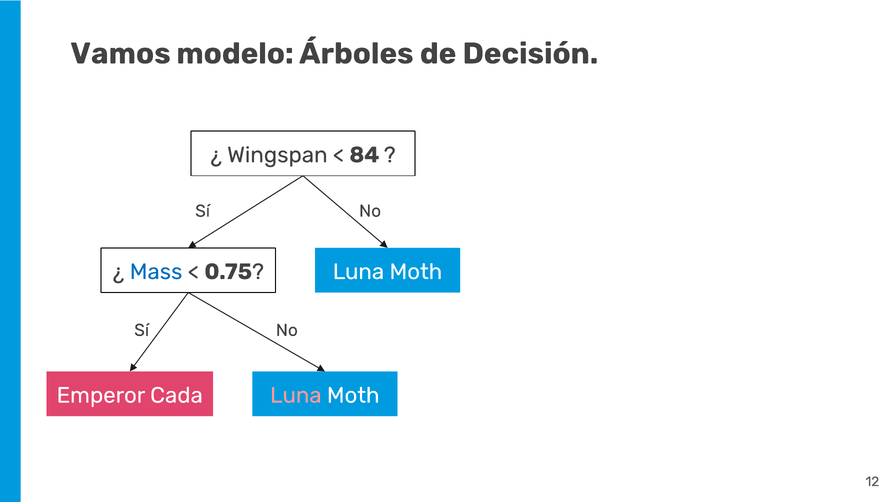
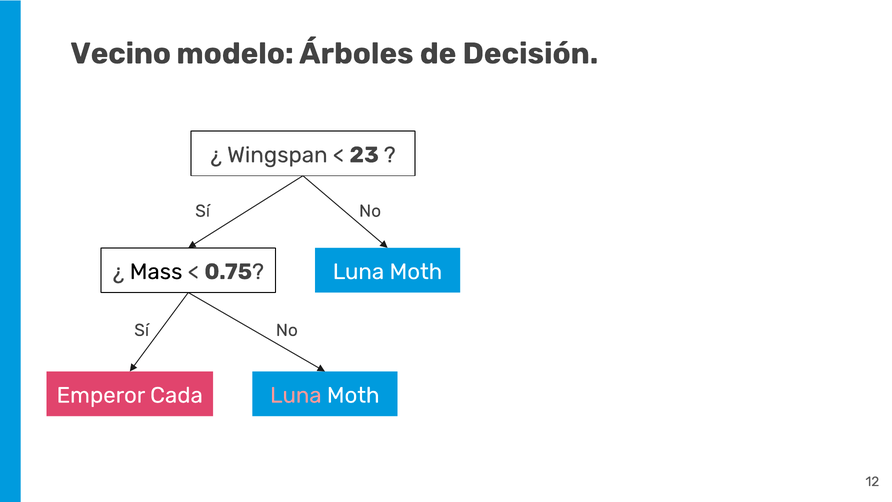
Vamos: Vamos -> Vecino (121, 54)
84: 84 -> 23 (364, 155)
Mass colour: blue -> black (156, 272)
